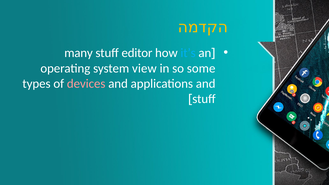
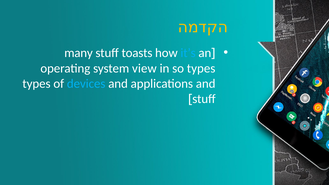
editor: editor -> toasts (137, 53)
so some: some -> types (201, 68)
devices colour: pink -> light blue (86, 84)
